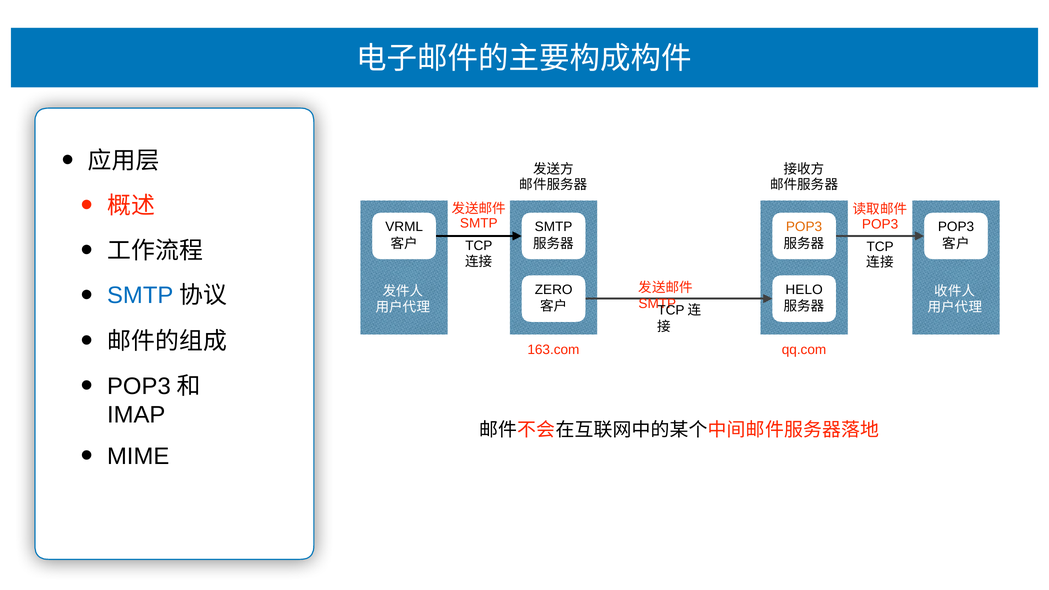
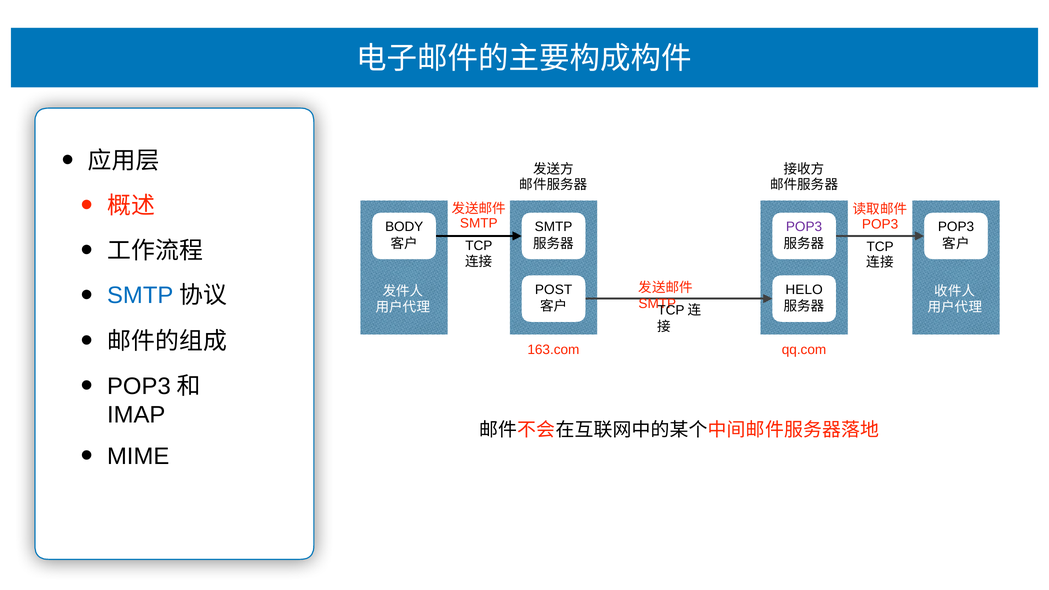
VRML: VRML -> BODY (404, 227)
POP3 colour: orange -> purple (804, 227)
ZERO: ZERO -> POST (554, 290)
